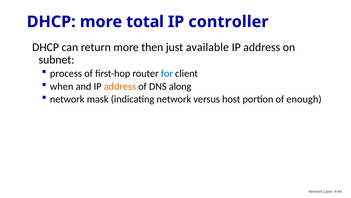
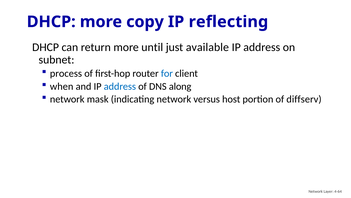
total: total -> copy (145, 22)
controller: controller -> reflecting (228, 22)
then: then -> until (152, 47)
address colour: orange -> blue (120, 86)
enough: enough -> diffserv (304, 99)
